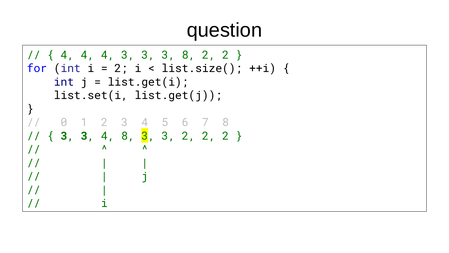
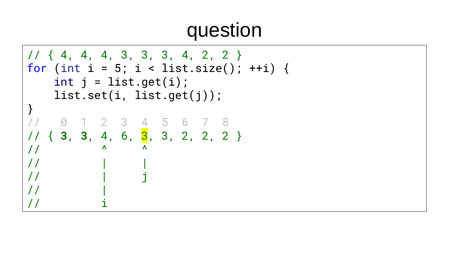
3 3 3 8: 8 -> 4 (188, 55)
2: 2 -> 5 (121, 68)
4 8: 8 -> 6 (128, 136)
